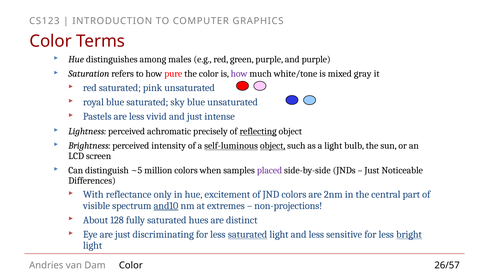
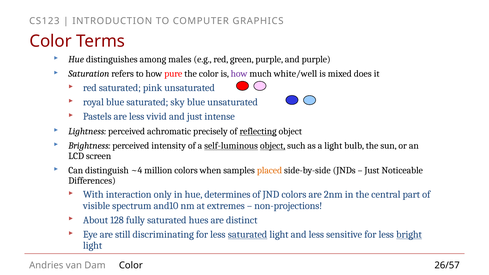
white/tone: white/tone -> white/well (295, 74)
gray: gray -> does (363, 74)
~5: ~5 -> ~4 (137, 170)
placed colour: purple -> orange (269, 170)
reflectance: reflectance -> interaction (129, 195)
excitement: excitement -> determines (227, 195)
and10 underline: present -> none (166, 206)
are just: just -> still (123, 234)
